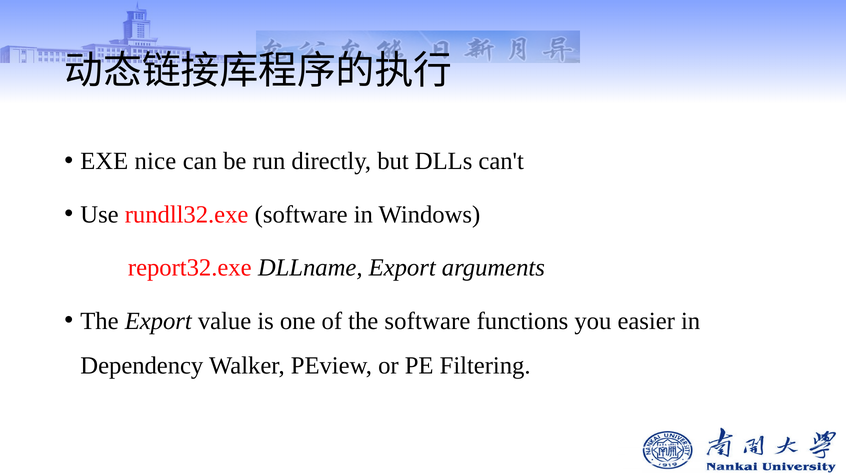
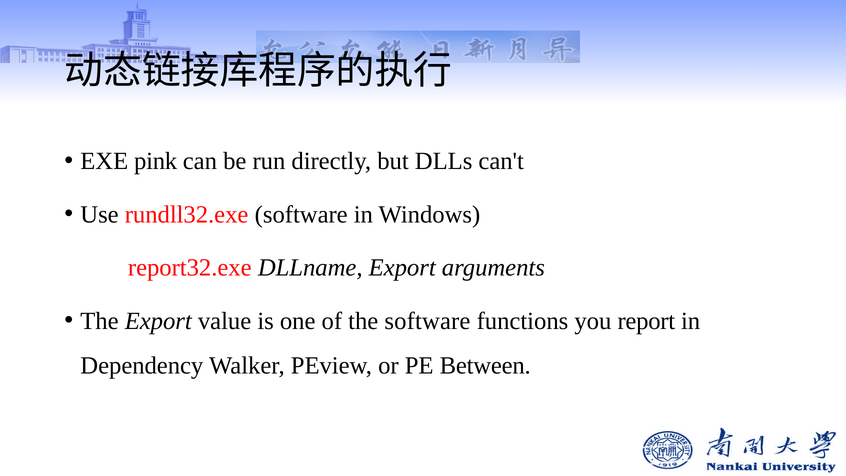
nice: nice -> pink (156, 161)
easier: easier -> report (646, 321)
Filtering: Filtering -> Between (485, 365)
